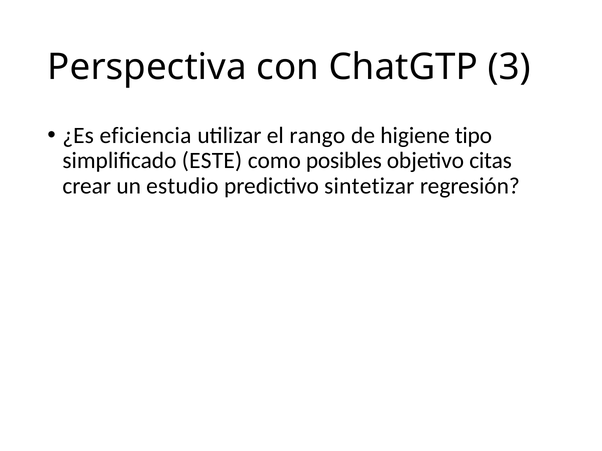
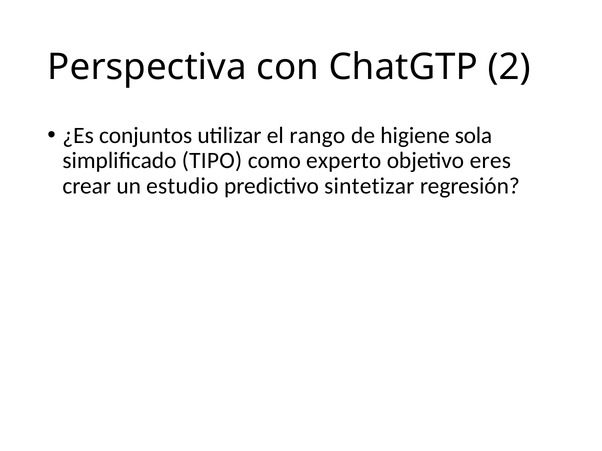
3: 3 -> 2 (509, 67)
eficiencia: eficiencia -> conjuntos (146, 136)
tipo: tipo -> sola (473, 136)
ESTE: ESTE -> TIPO (212, 161)
posibles: posibles -> experto (344, 161)
citas: citas -> eres (490, 161)
